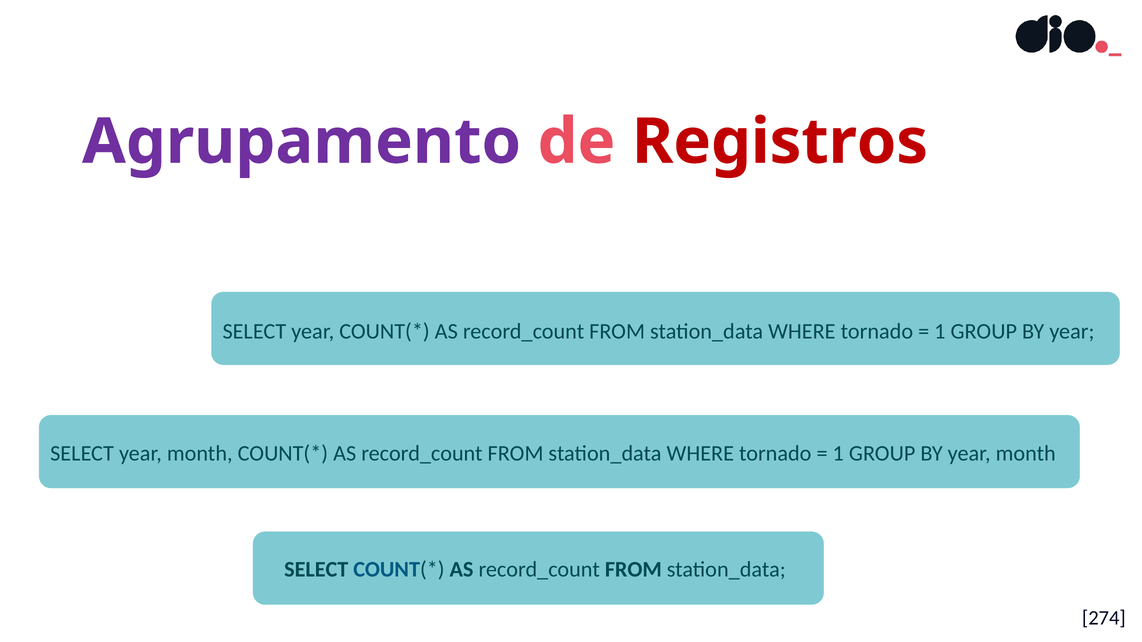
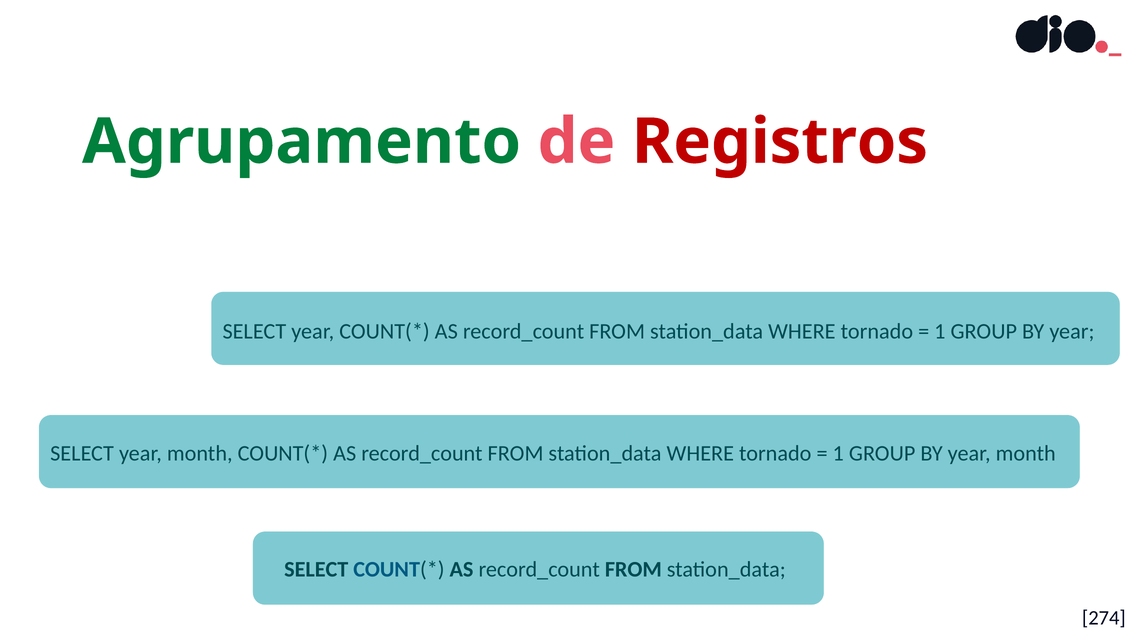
Agrupamento colour: purple -> green (302, 142)
